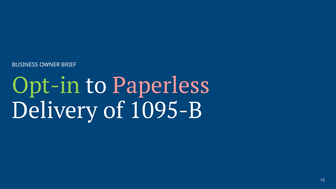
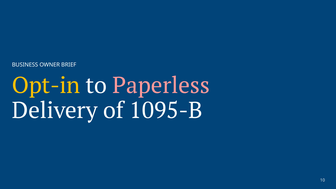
Opt-in colour: light green -> yellow (46, 86)
